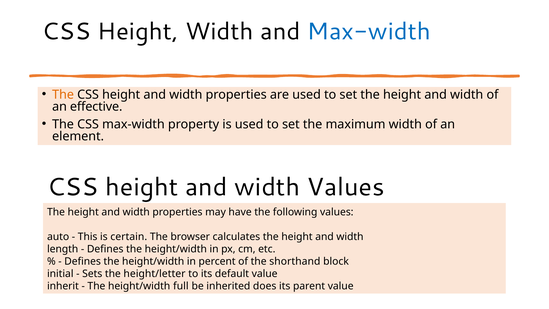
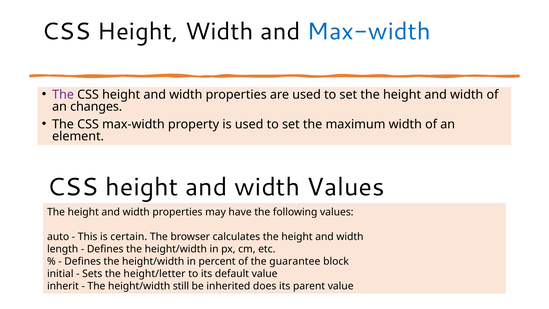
The colour: orange -> purple (63, 95)
effective: effective -> changes (96, 107)
shorthand: shorthand -> guarantee (295, 261)
full: full -> still (181, 286)
